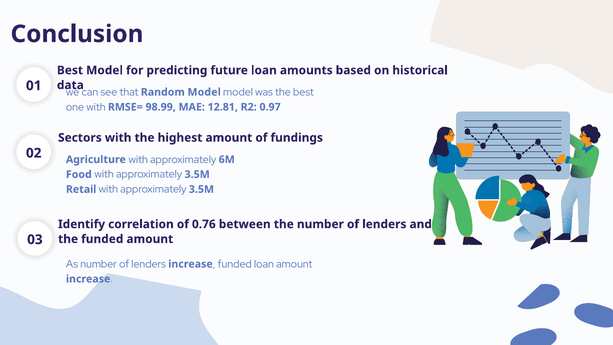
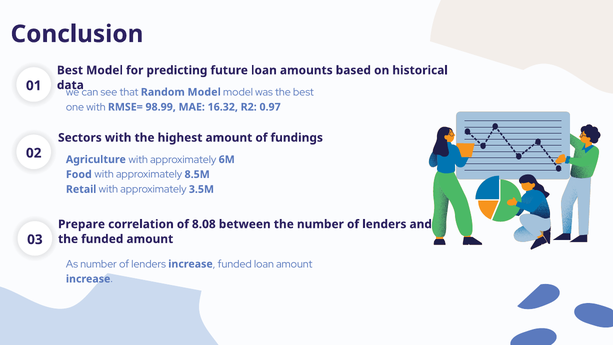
12.81: 12.81 -> 16.32 (223, 107)
Food with approximately 3.5M: 3.5M -> 8.5M (197, 174)
Identify: Identify -> Prepare (82, 224)
0.76: 0.76 -> 8.08 (204, 224)
